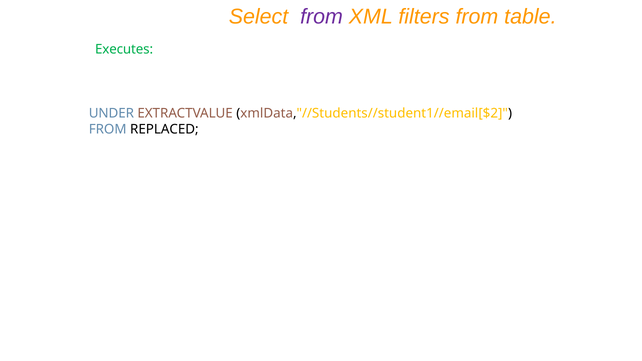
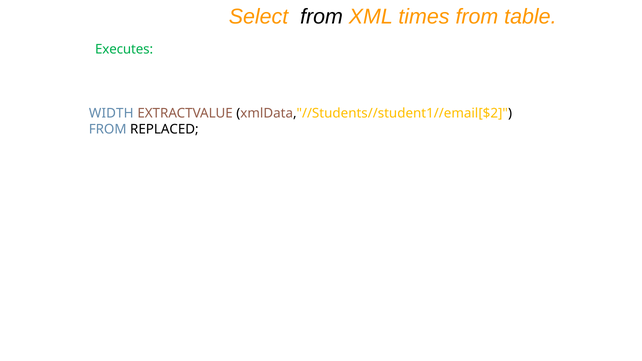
from colour: purple -> black (322, 17)
filters: filters -> times (424, 17)
UNDER: UNDER -> WIDTH (111, 113)
